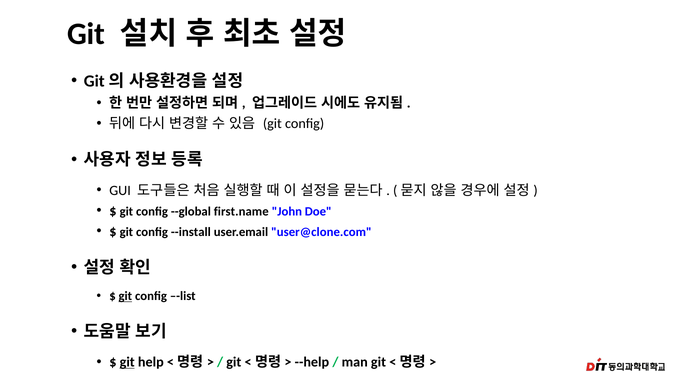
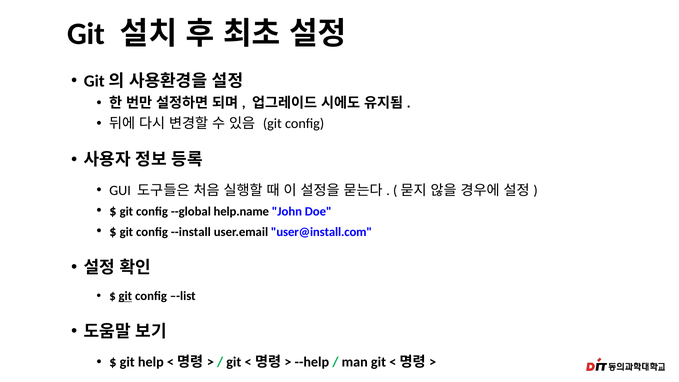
first.name: first.name -> help.name (241, 211)
user@clone.com: user@clone.com -> user@install.com (321, 232)
git underline: present -> none (127, 362)
